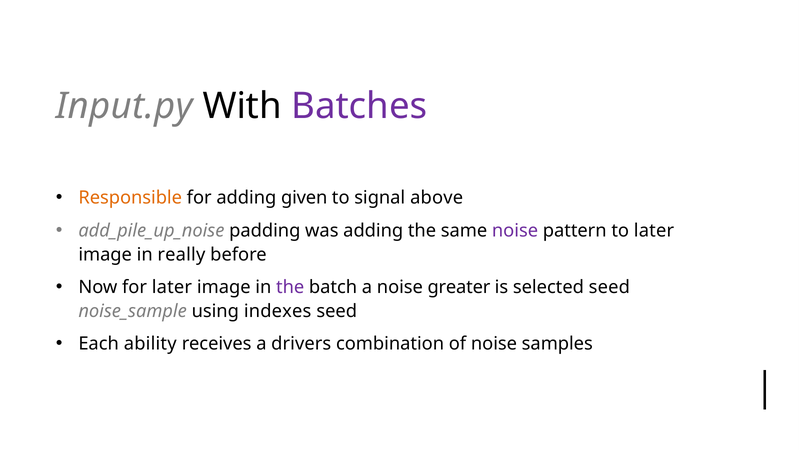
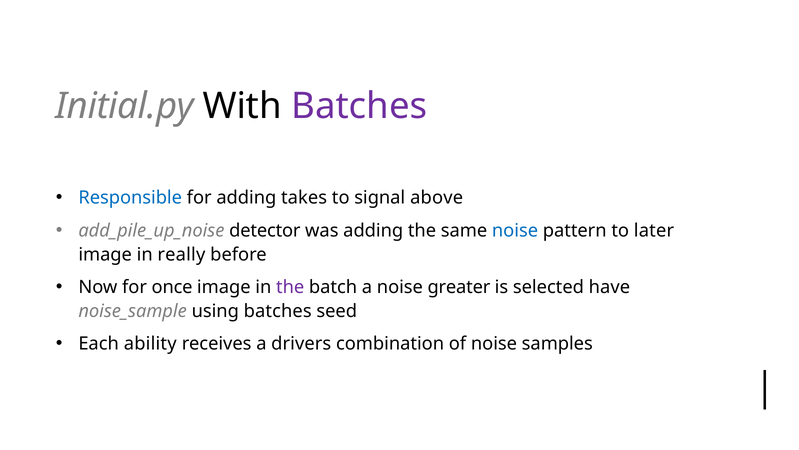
Input.py: Input.py -> Initial.py (125, 106)
Responsible colour: orange -> blue (130, 198)
given: given -> takes (304, 198)
padding: padding -> detector (265, 230)
noise colour: purple -> blue (515, 230)
for later: later -> once (172, 287)
selected seed: seed -> have (609, 287)
using indexes: indexes -> batches (278, 311)
